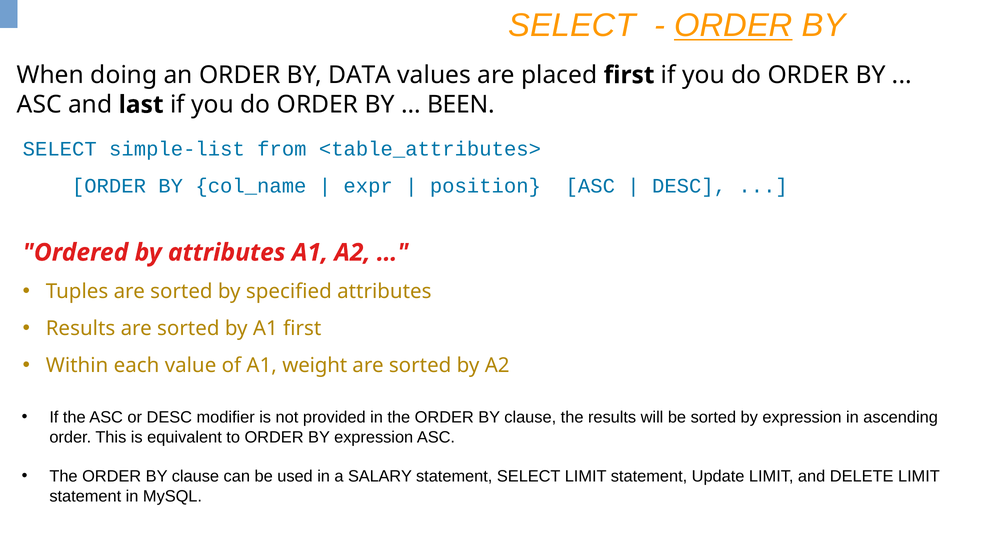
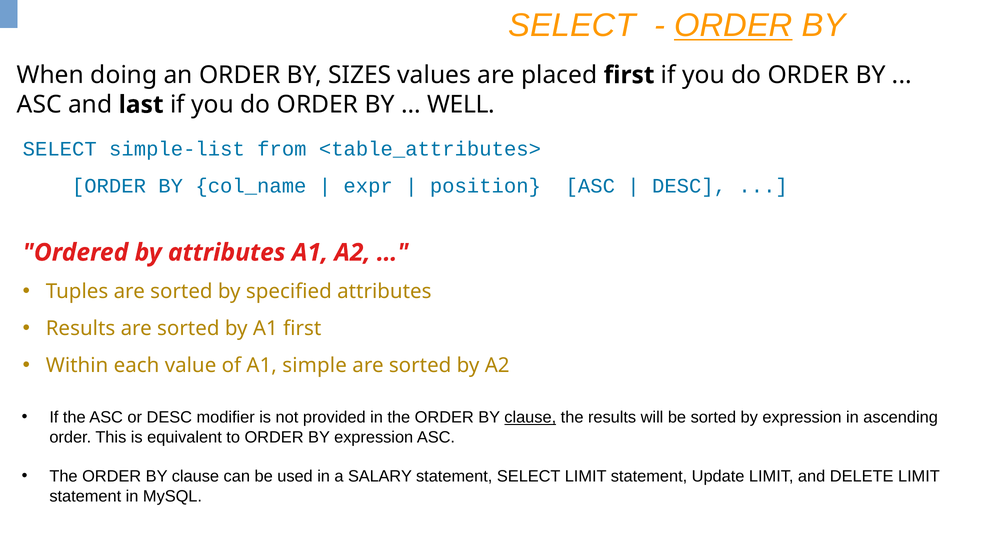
DATA: DATA -> SIZES (360, 75)
BEEN: BEEN -> WELL (461, 105)
weight: weight -> simple (315, 366)
clause underline: none -> present (530, 417)
